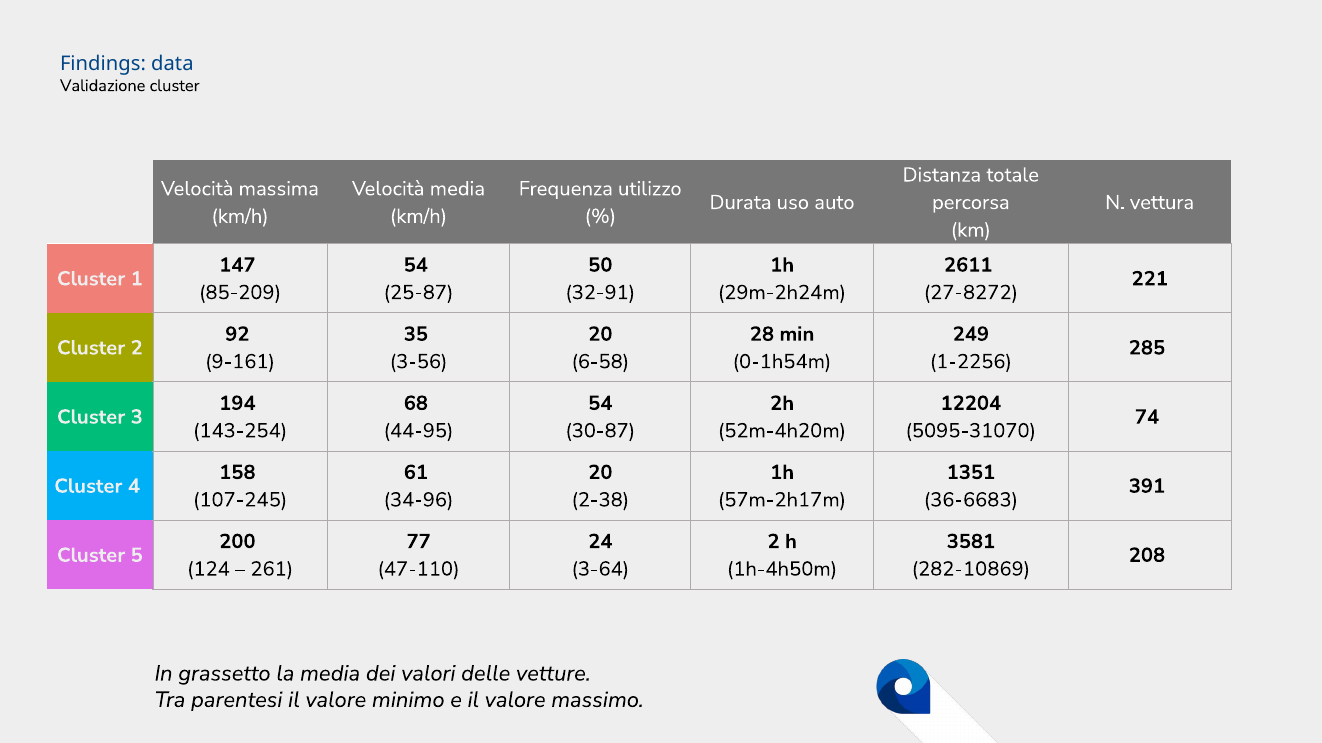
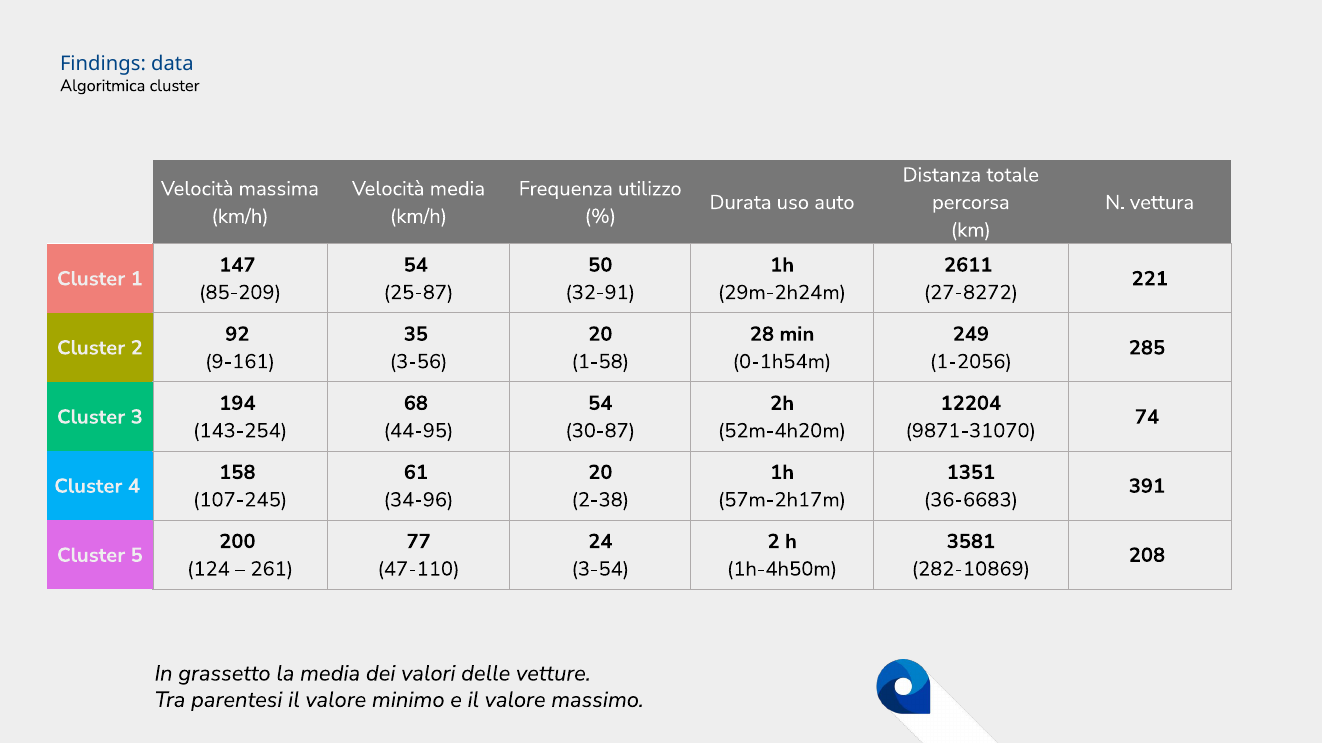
Validazione: Validazione -> Algoritmica (103, 86)
6-58: 6-58 -> 1-58 (600, 362)
1-2256: 1-2256 -> 1-2056 (971, 362)
5095-31070: 5095-31070 -> 9871-31070 (971, 431)
3-64: 3-64 -> 3-54 (600, 569)
